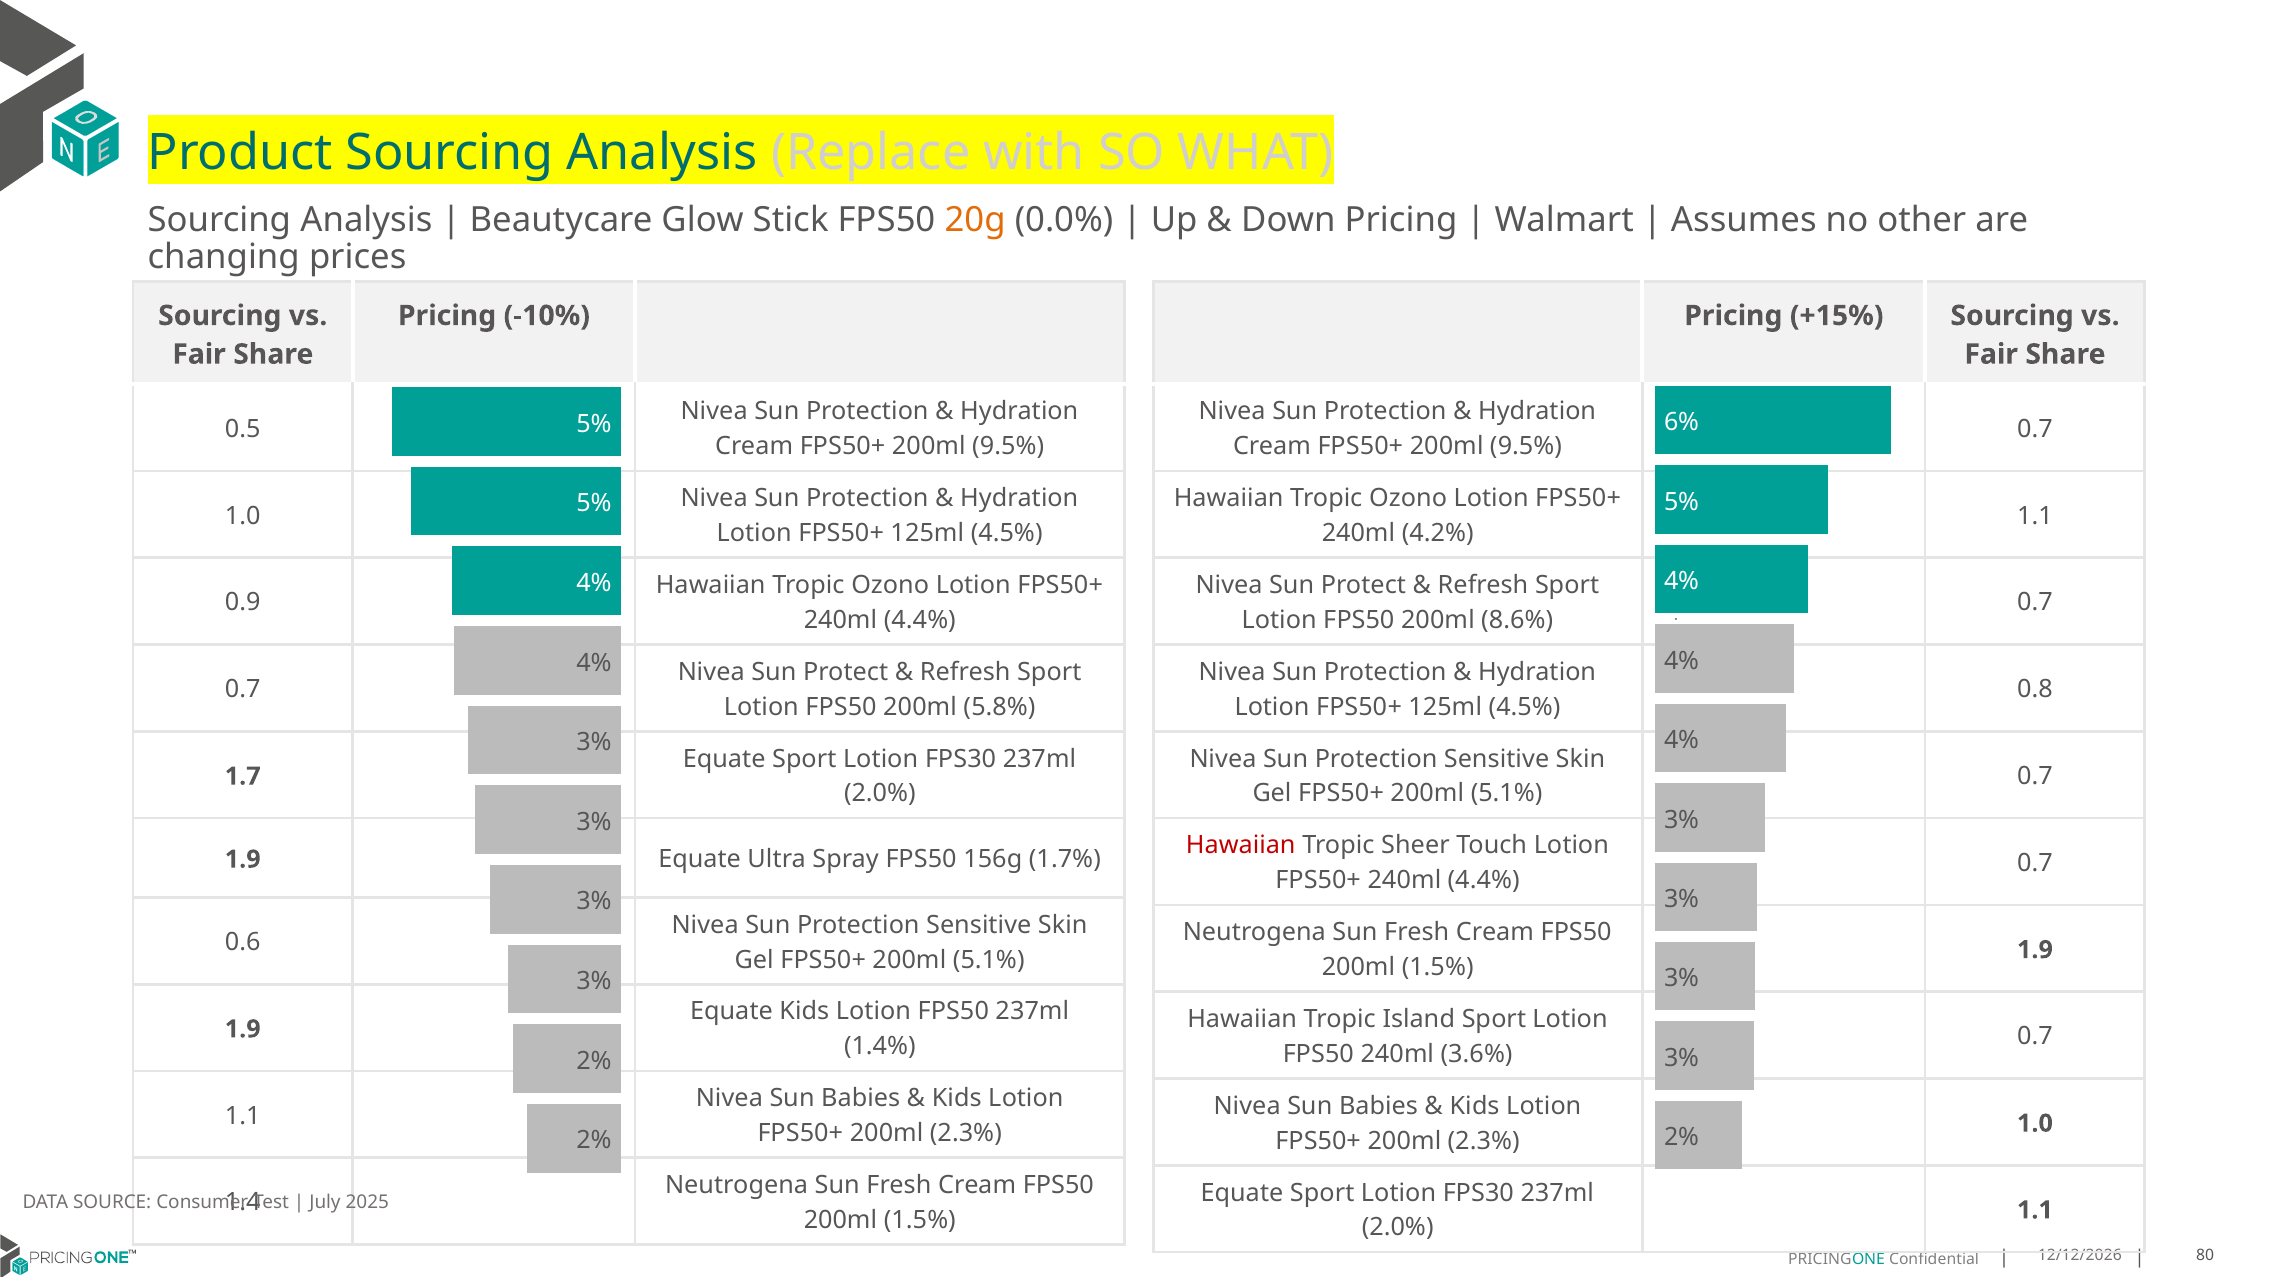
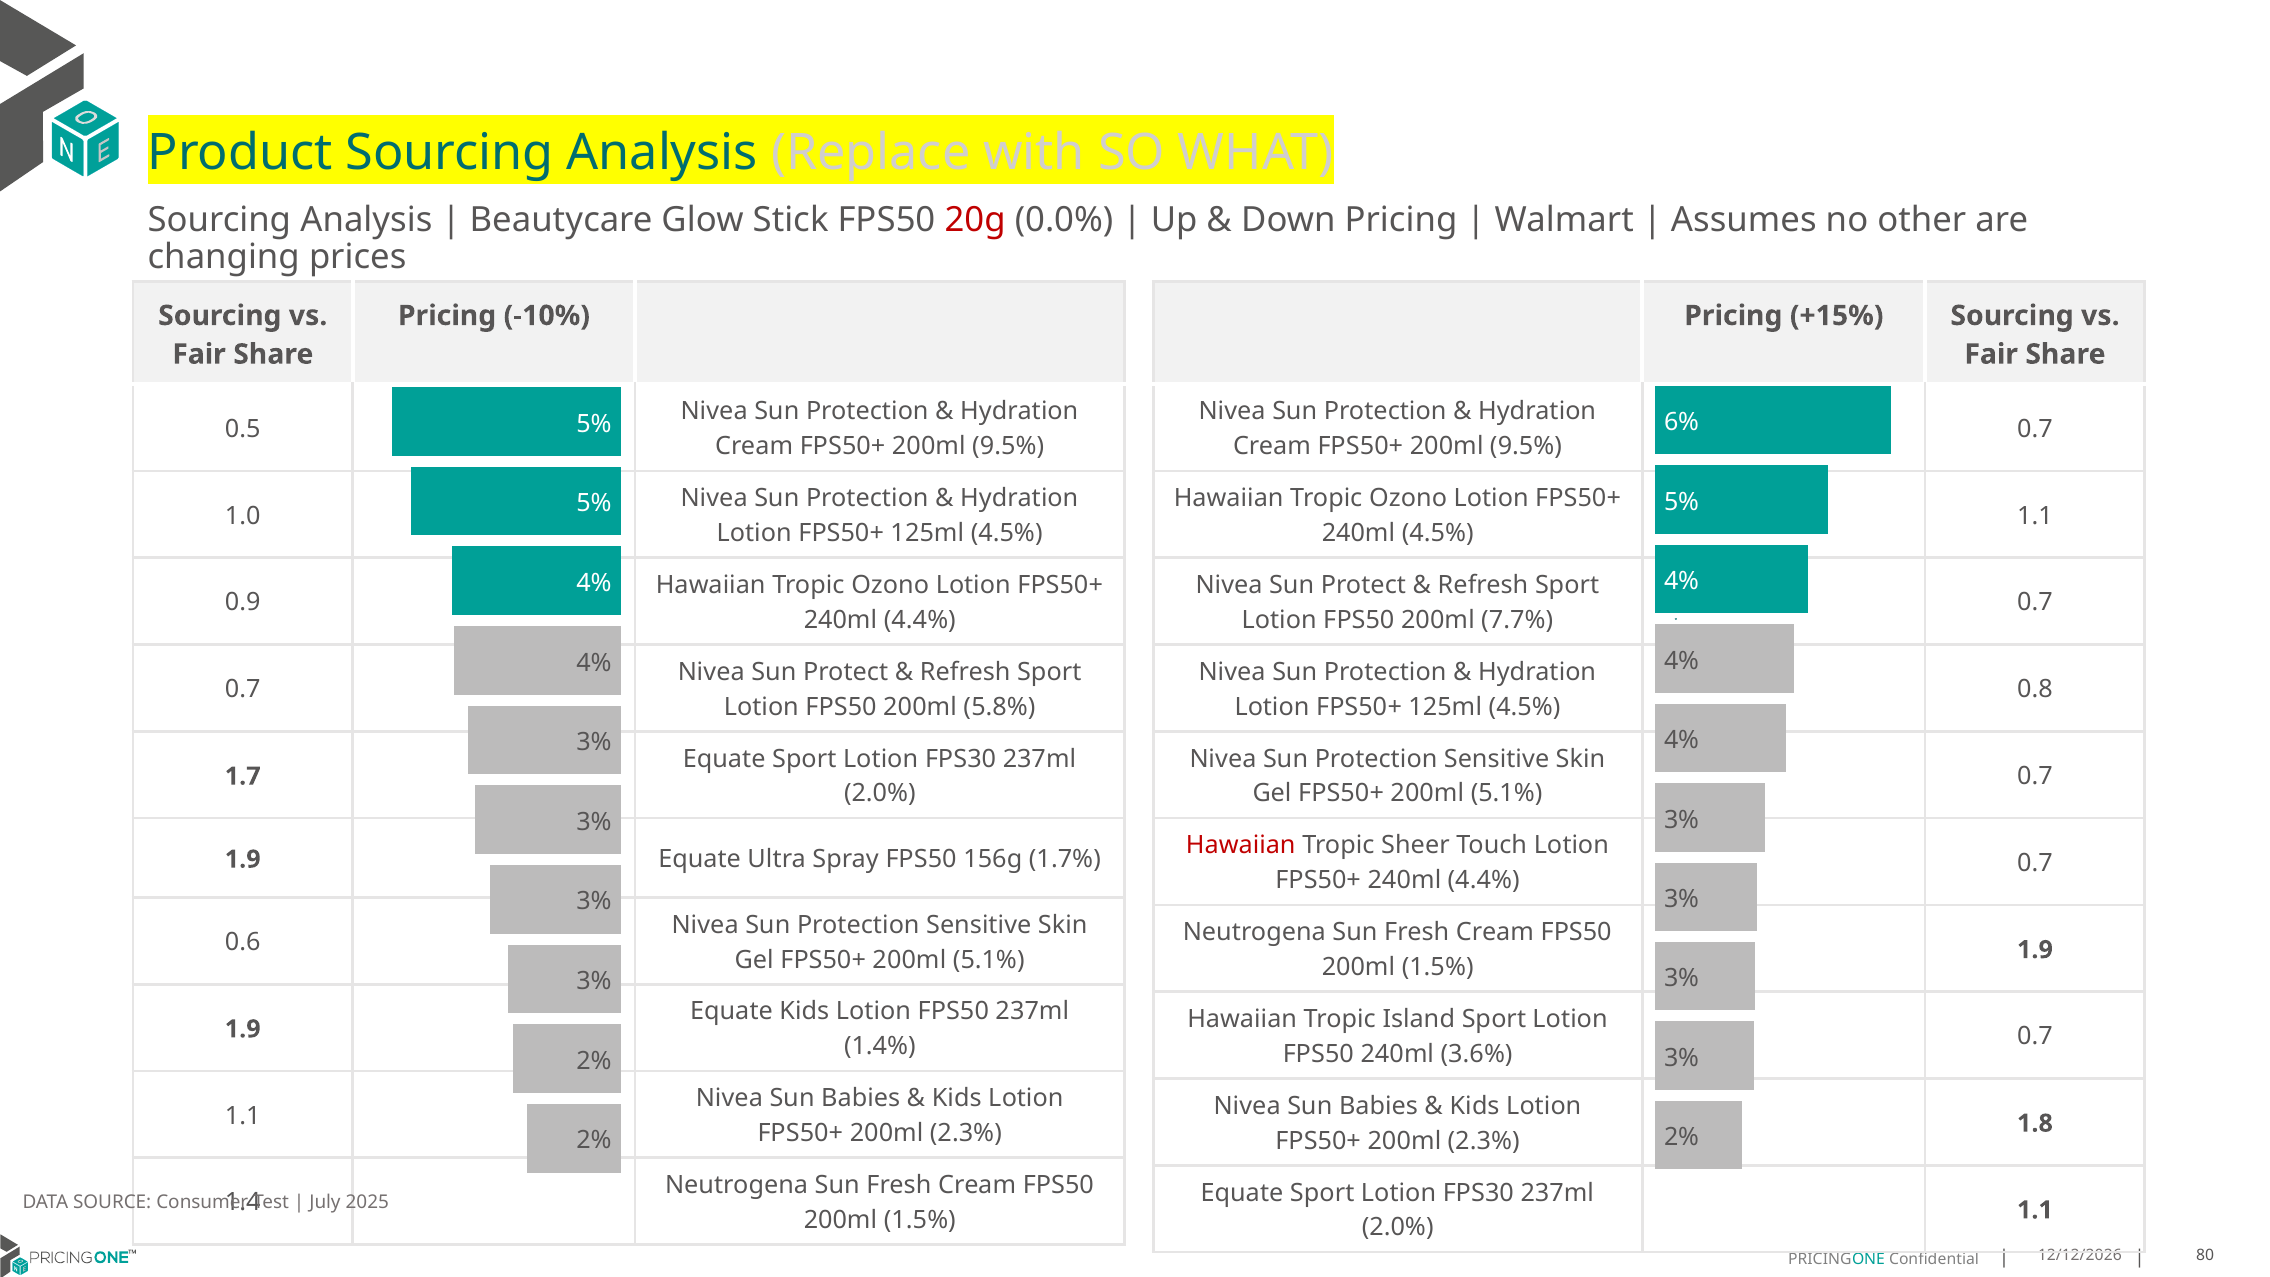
20g colour: orange -> red (975, 220)
240ml 4.2%: 4.2% -> 4.5% (1438, 533)
8.6%: 8.6% -> 7.7% (1517, 620)
1.0: 1.0 -> 1.8 (2035, 1123)
